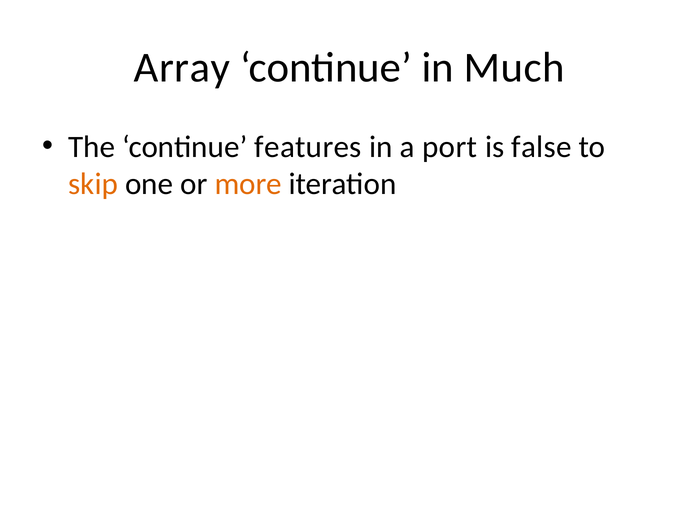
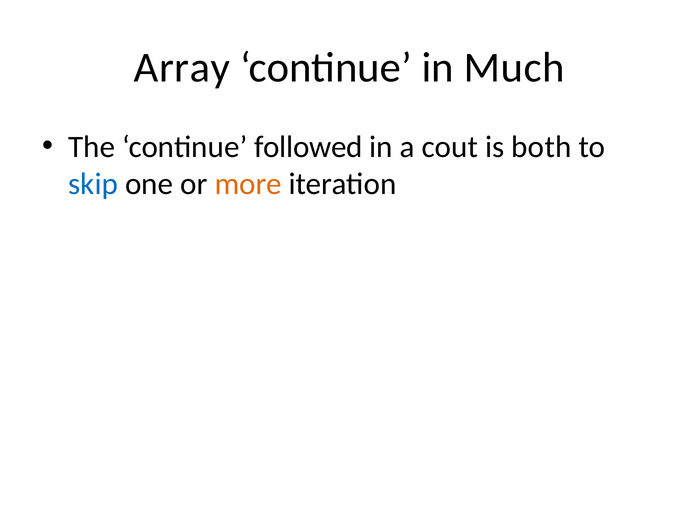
features: features -> followed (308, 147)
port: port -> cout (450, 147)
false: false -> both (541, 147)
skip colour: orange -> blue (93, 184)
